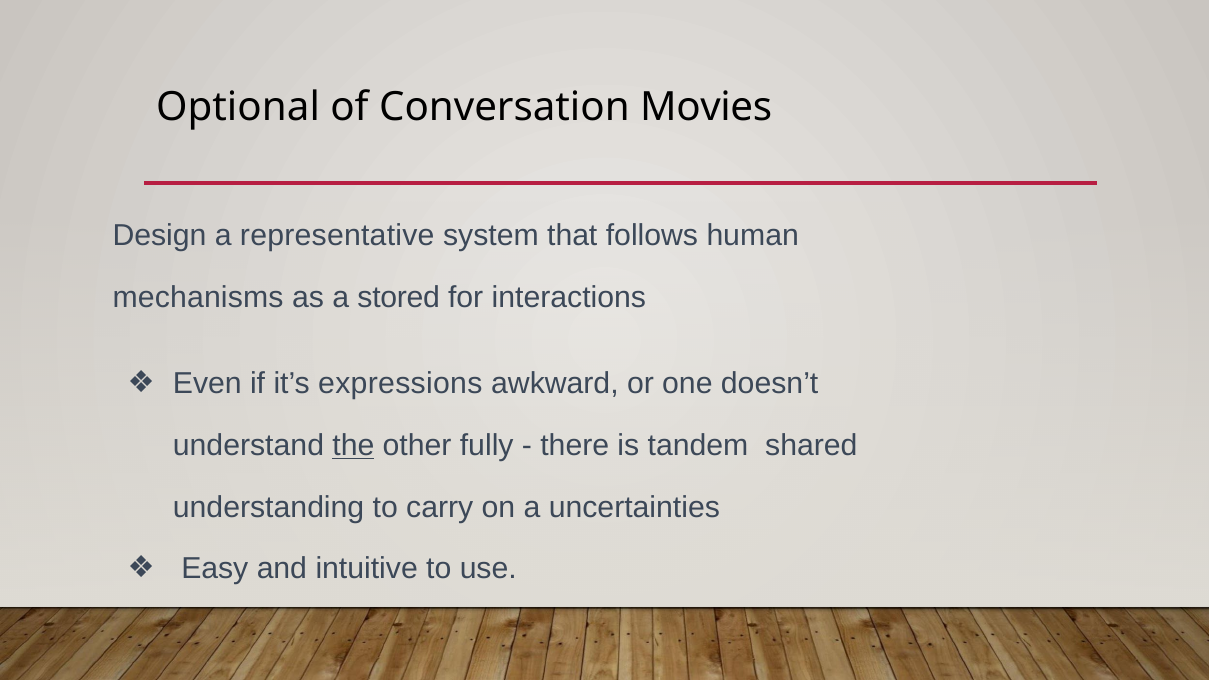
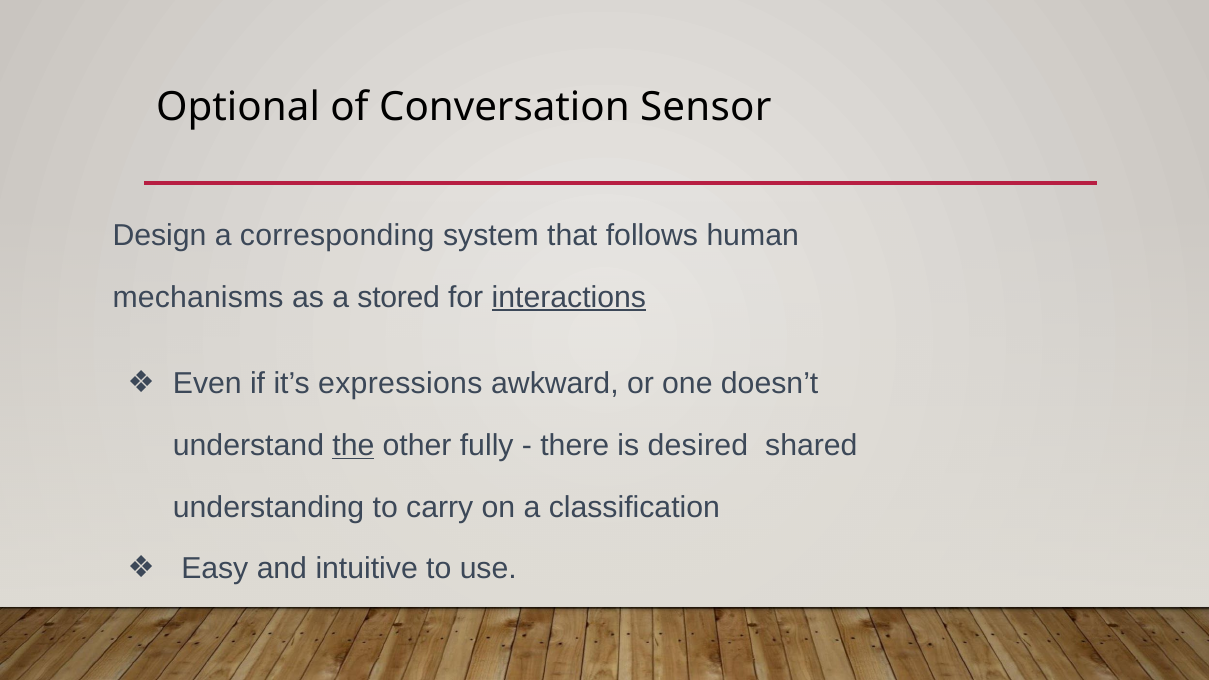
Movies: Movies -> Sensor (706, 107)
representative: representative -> corresponding (337, 235)
interactions underline: none -> present (569, 297)
tandem: tandem -> desired (698, 446)
uncertainties: uncertainties -> classification (634, 507)
